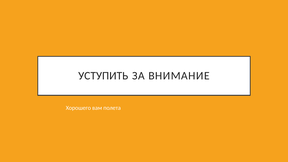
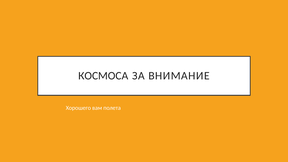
УСТУПИТЬ: УСТУПИТЬ -> КОСМОСА (103, 76)
